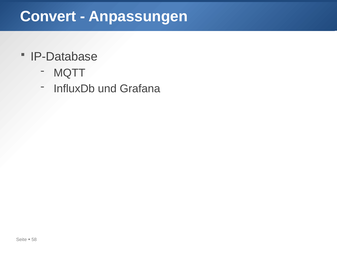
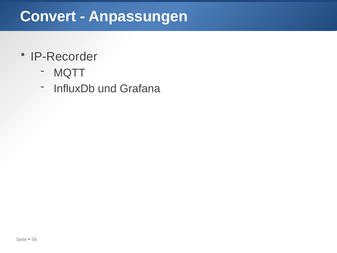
IP-Database: IP-Database -> IP-Recorder (64, 57)
